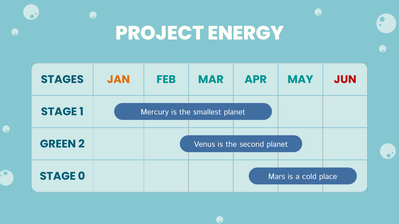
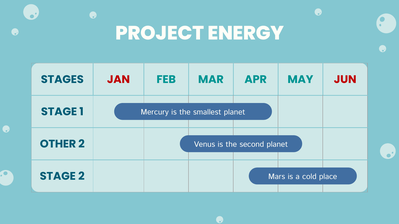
JAN colour: orange -> red (118, 80)
GREEN: GREEN -> OTHER (58, 144)
STAGE 0: 0 -> 2 (81, 177)
